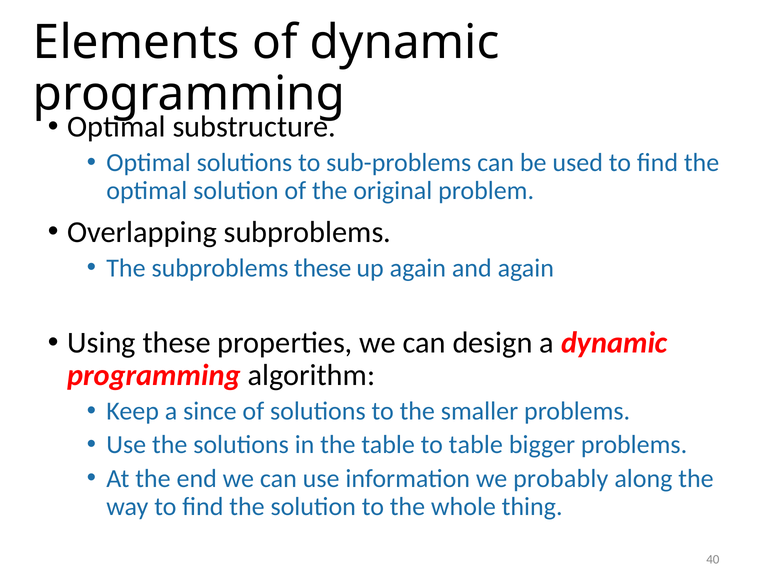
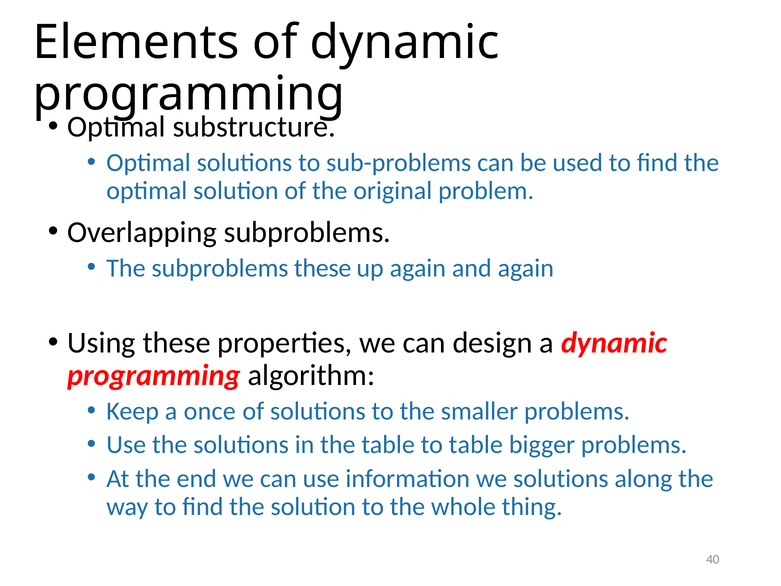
since: since -> once (210, 411)
we probably: probably -> solutions (561, 478)
